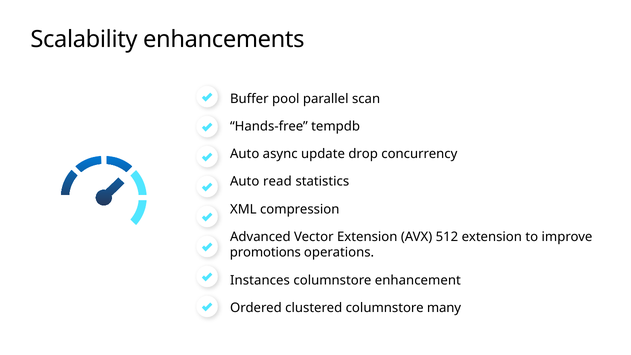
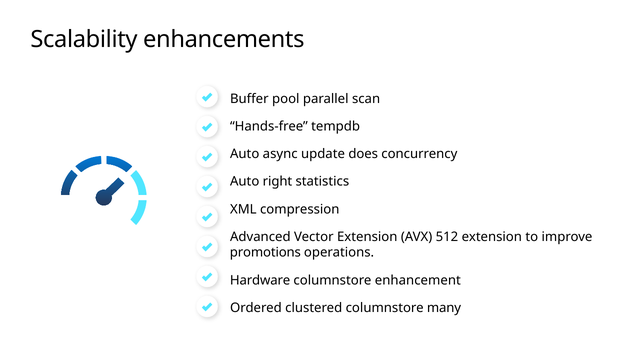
drop: drop -> does (363, 154)
read: read -> right (277, 182)
Instances: Instances -> Hardware (260, 280)
